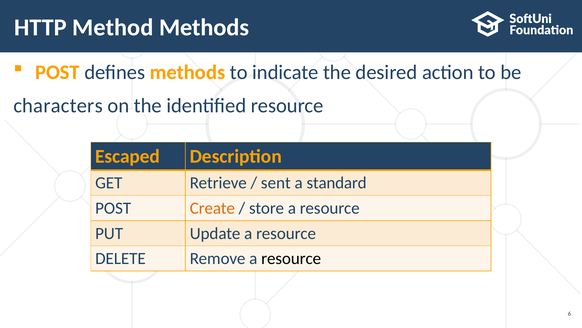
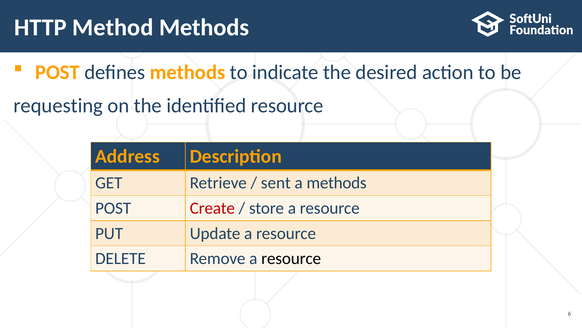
characters: characters -> requesting (58, 105)
Escaped: Escaped -> Address (127, 156)
a standard: standard -> methods (337, 183)
Create colour: orange -> red (212, 208)
